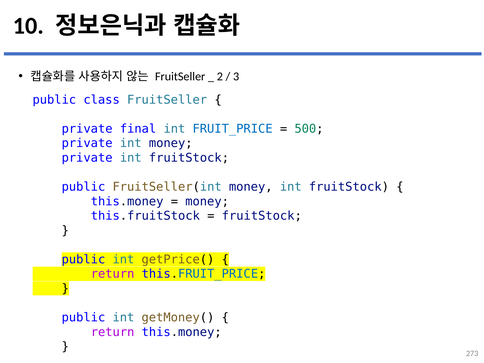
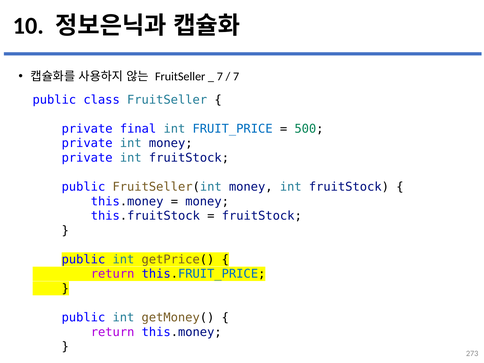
2: 2 -> 7 (220, 77)
3: 3 -> 7 (236, 77)
